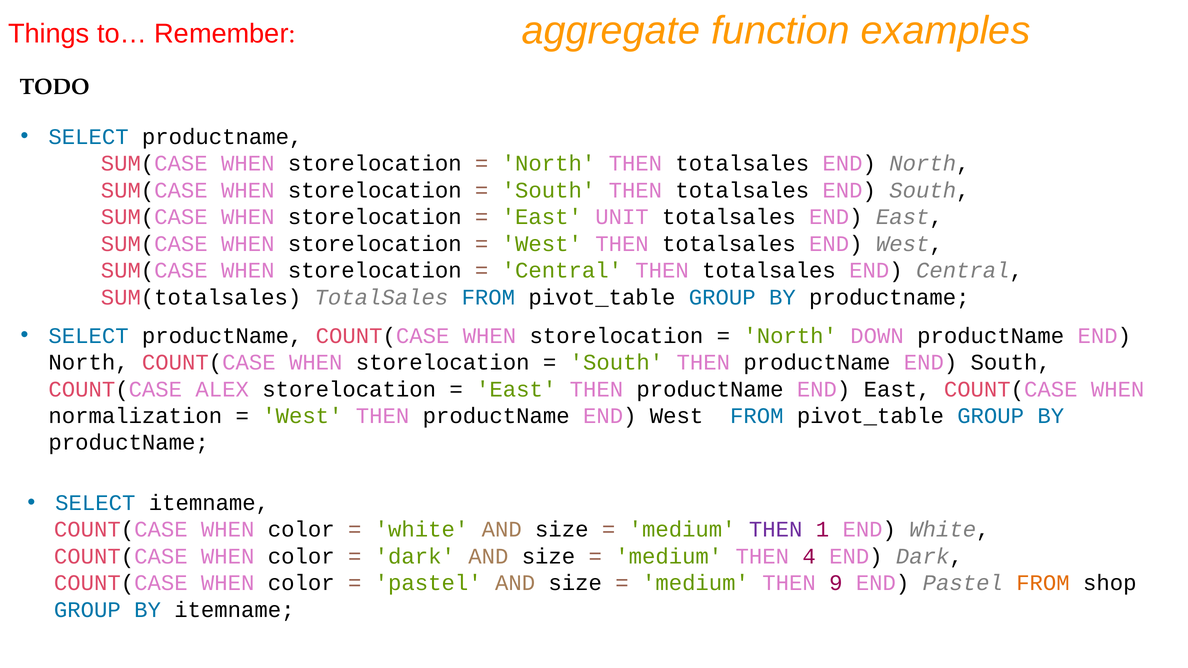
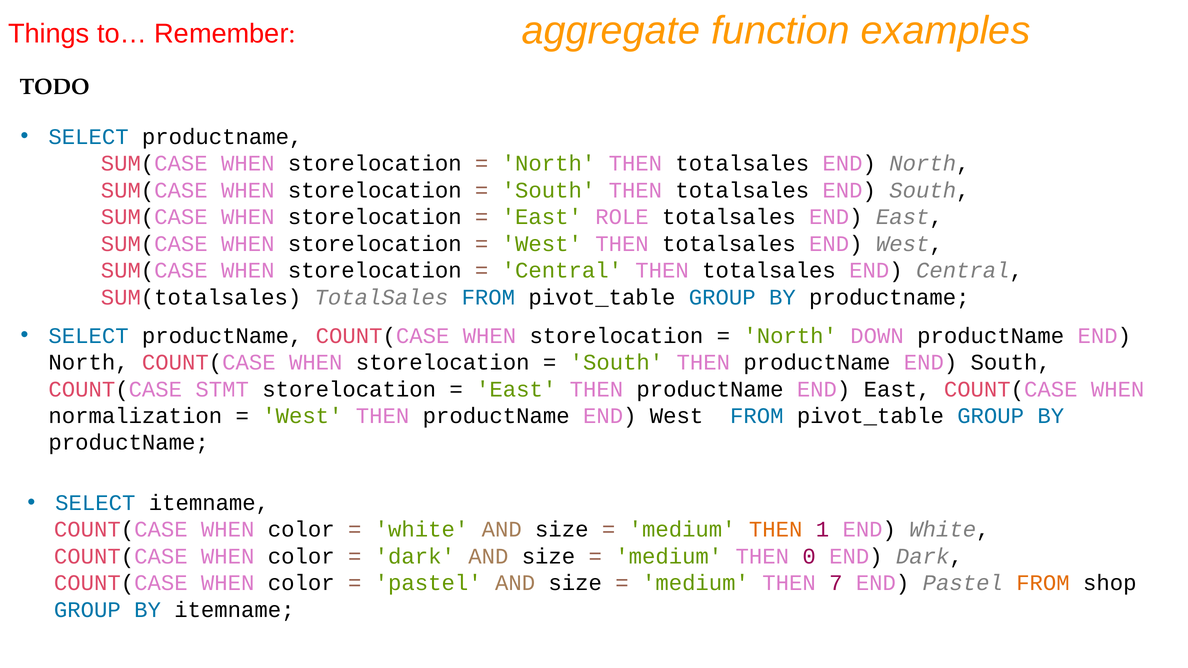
UNIT: UNIT -> ROLE (622, 217)
ALEX: ALEX -> STMT (222, 389)
THEN colour: purple -> orange (776, 530)
4: 4 -> 0 (809, 557)
9: 9 -> 7 (836, 583)
